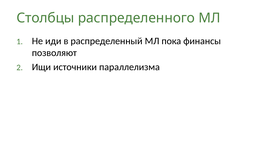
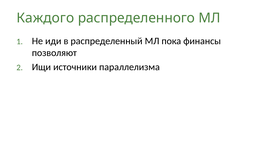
Столбцы: Столбцы -> Каждого (45, 18)
